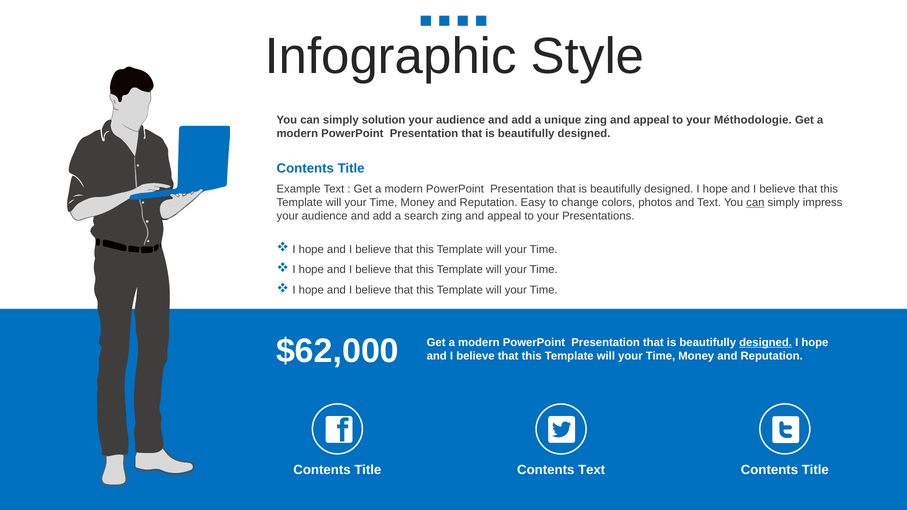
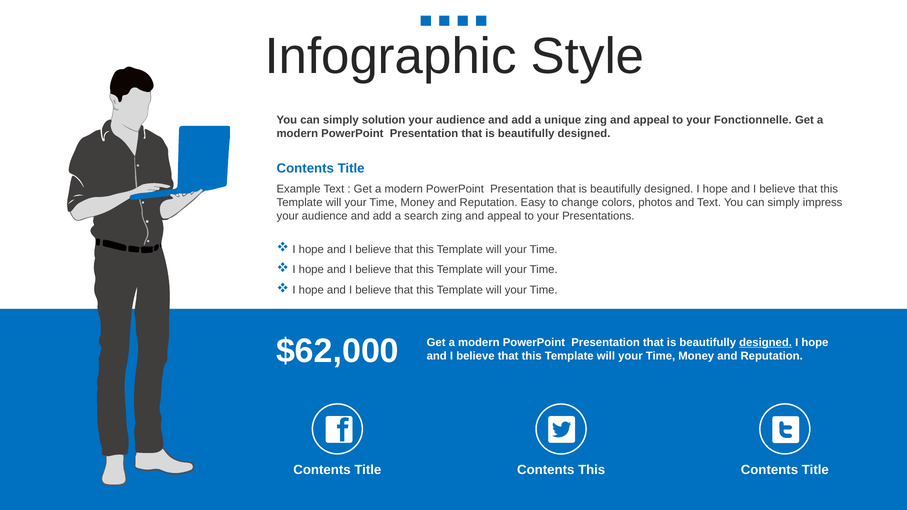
Méthodologie: Méthodologie -> Fonctionnelle (753, 120)
can underline: present -> none (755, 203)
Contents Text: Text -> This (592, 470)
